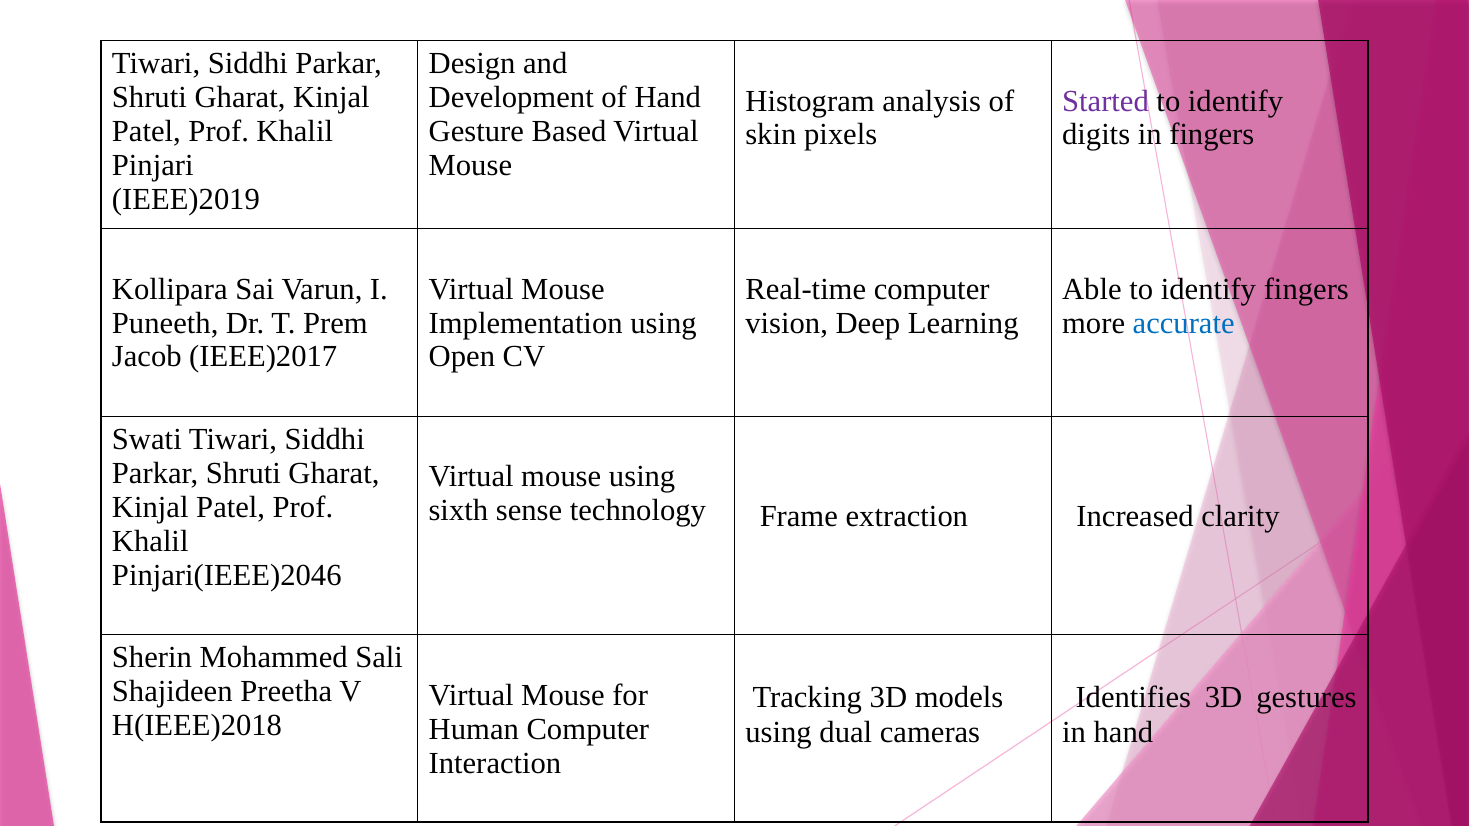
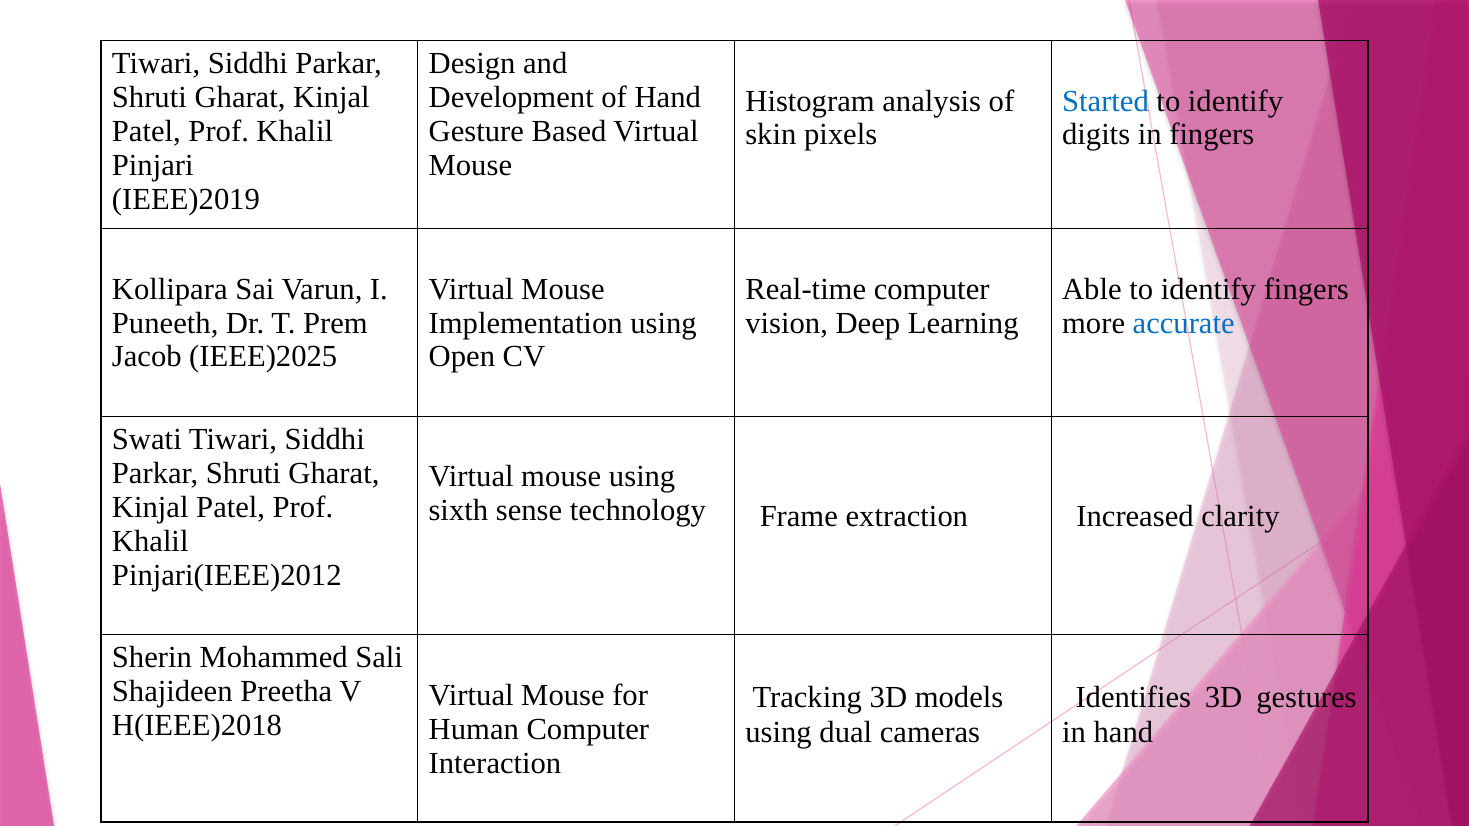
Started colour: purple -> blue (1106, 101)
IEEE)2017: IEEE)2017 -> IEEE)2025 (263, 357)
Pinjari(IEEE)2046: Pinjari(IEEE)2046 -> Pinjari(IEEE)2012 (227, 575)
